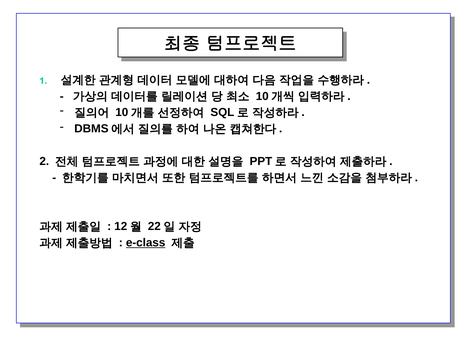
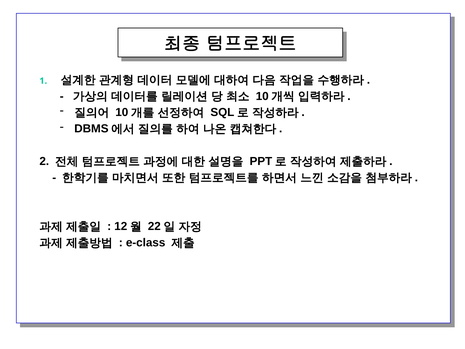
e-class underline: present -> none (146, 243)
